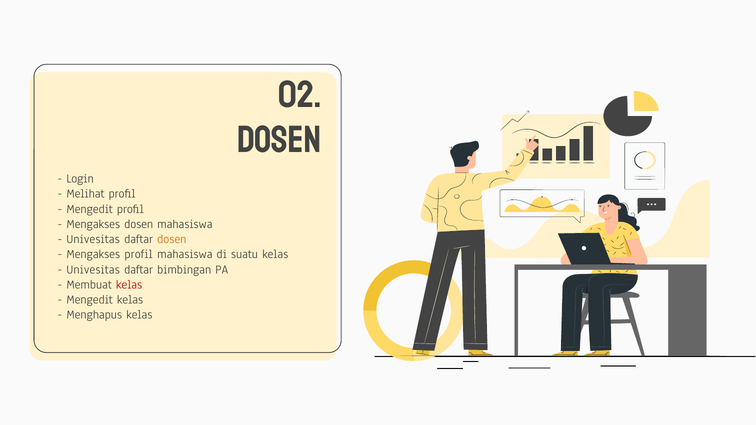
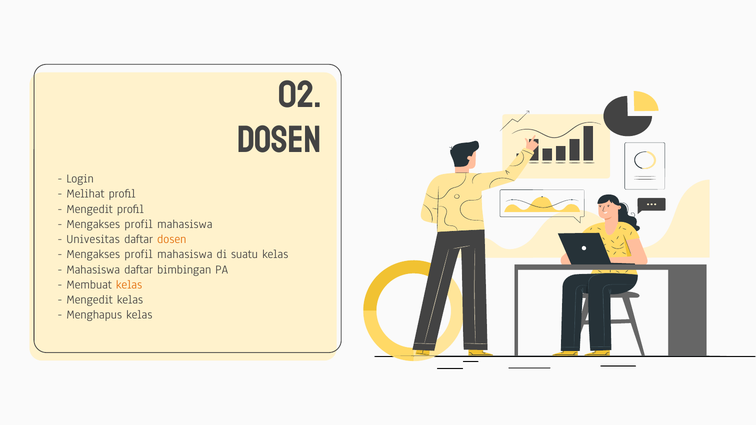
dosen: dosen -> profil (139, 224)
Univesitas: Univesitas -> Mahasiswa (93, 270)
kelas colour: red -> orange (129, 285)
